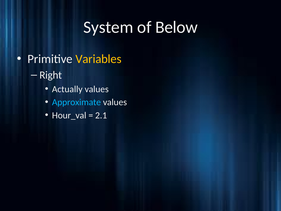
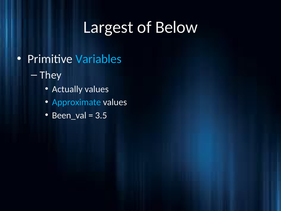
System: System -> Largest (108, 27)
Variables colour: yellow -> light blue (99, 59)
Right: Right -> They (51, 75)
Hour_val: Hour_val -> Been_val (69, 115)
2.1: 2.1 -> 3.5 (101, 115)
